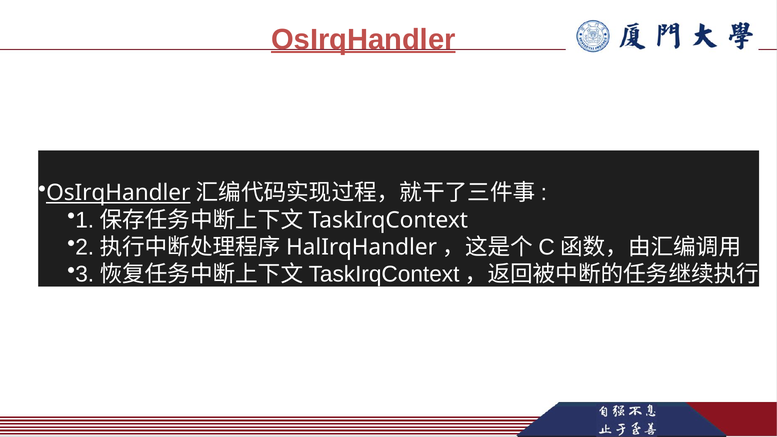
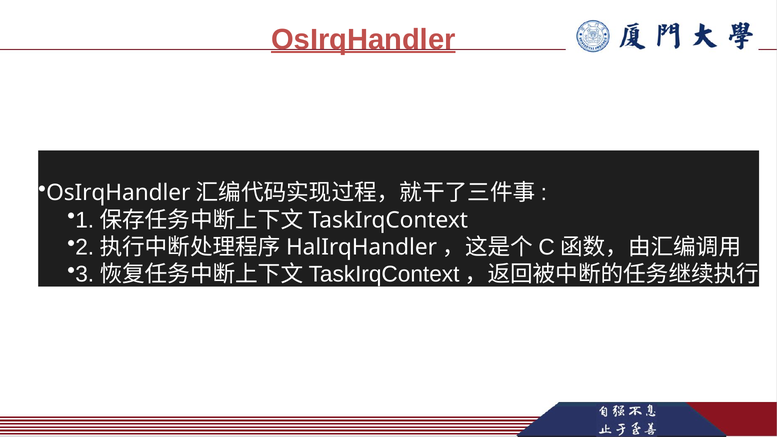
OsIrqHandler underline: present -> none (118, 193)
